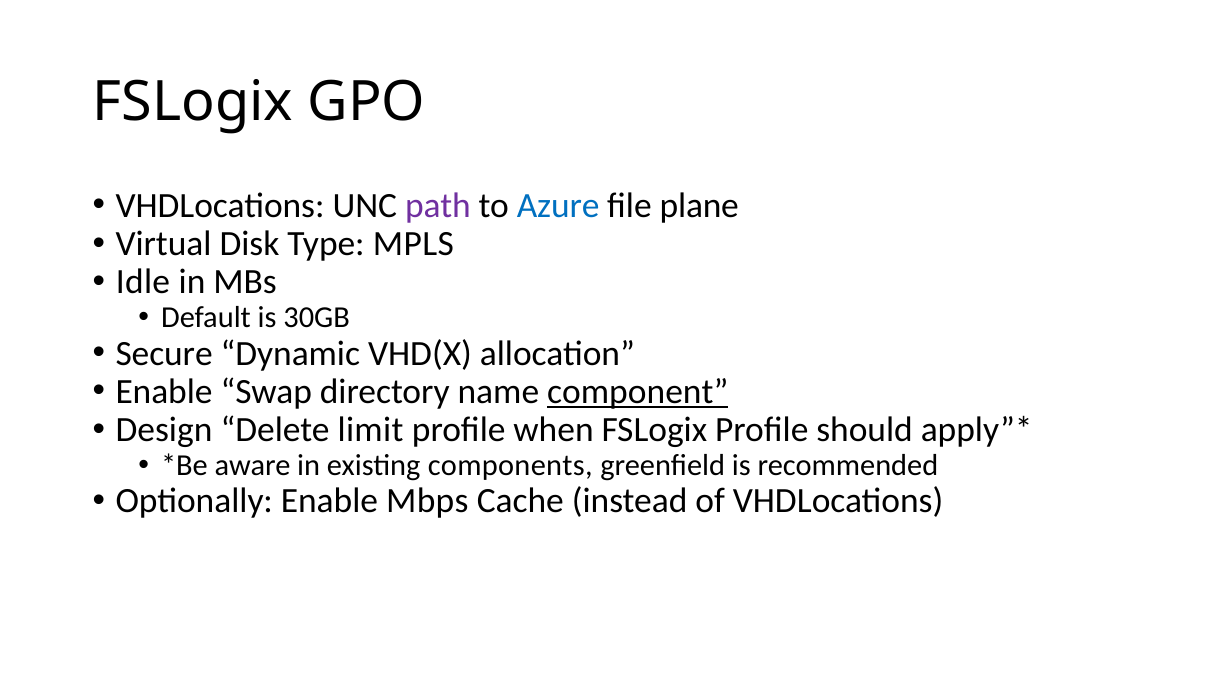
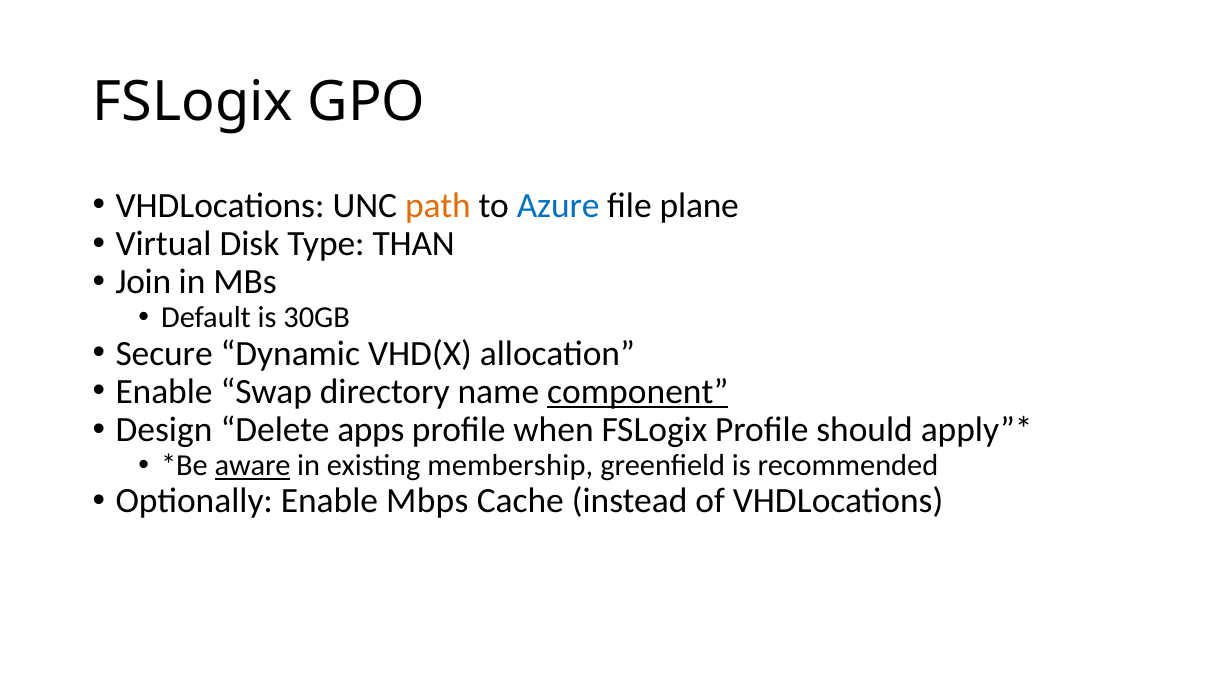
path colour: purple -> orange (438, 206)
MPLS: MPLS -> THAN (414, 244)
Idle: Idle -> Join (143, 282)
limit: limit -> apps (371, 430)
aware underline: none -> present (253, 466)
components: components -> membership (510, 466)
